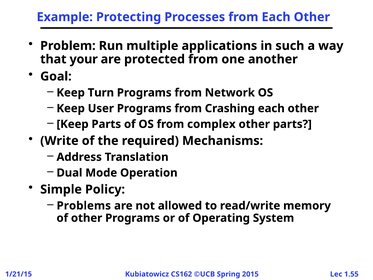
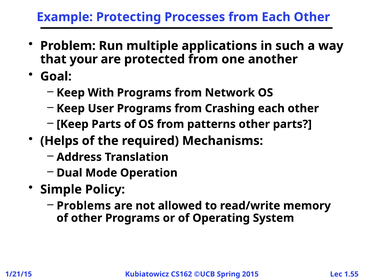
Turn: Turn -> With (101, 93)
complex: complex -> patterns (211, 124)
Write: Write -> Helps (59, 141)
